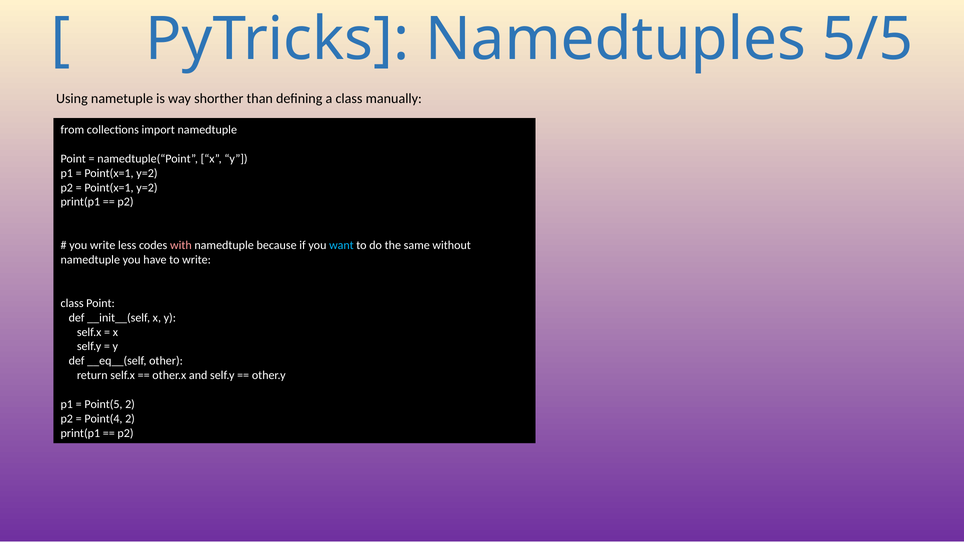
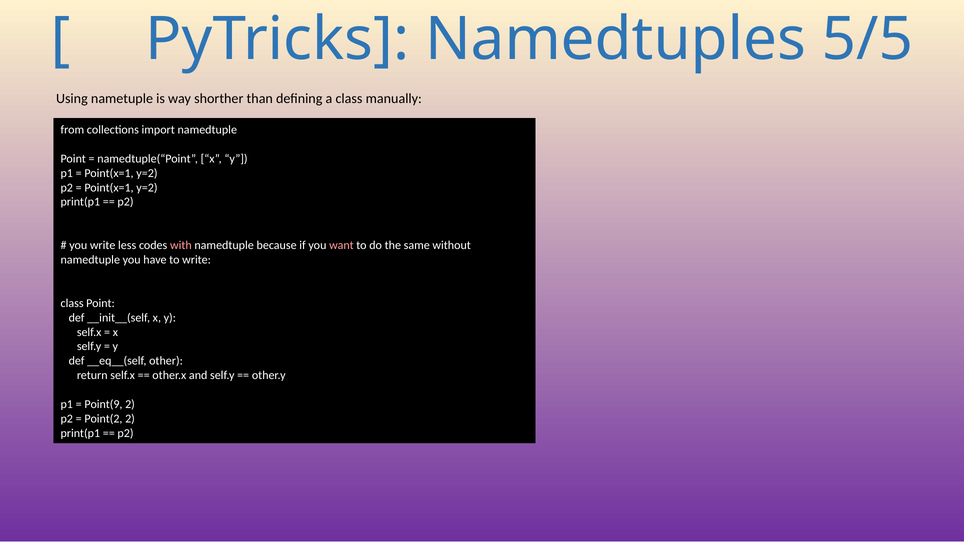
want colour: light blue -> pink (341, 245)
Point(5: Point(5 -> Point(9 (103, 405)
Point(4: Point(4 -> Point(2 (103, 419)
